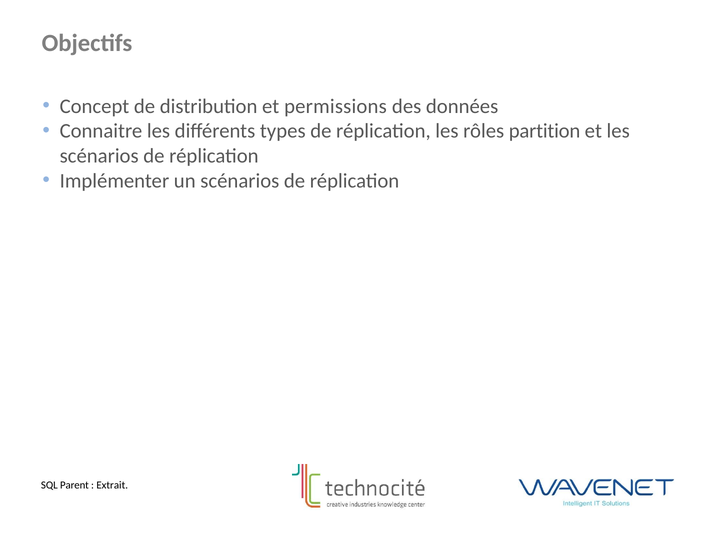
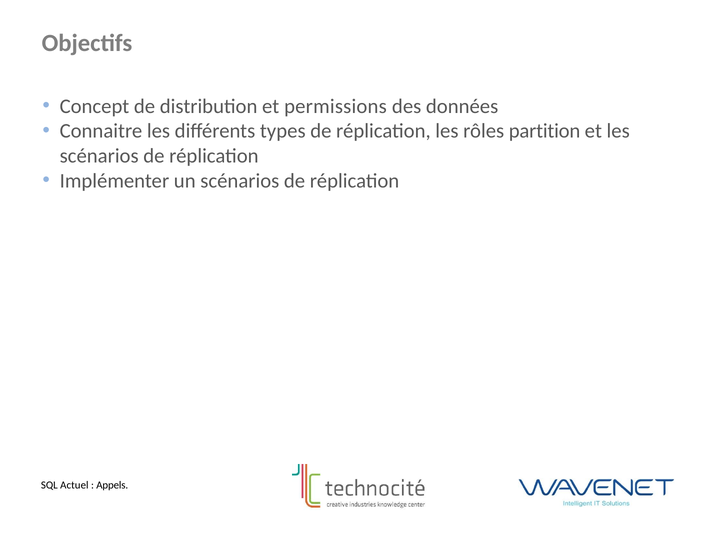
Parent: Parent -> Actuel (74, 485)
Extrait: Extrait -> Appels (112, 485)
